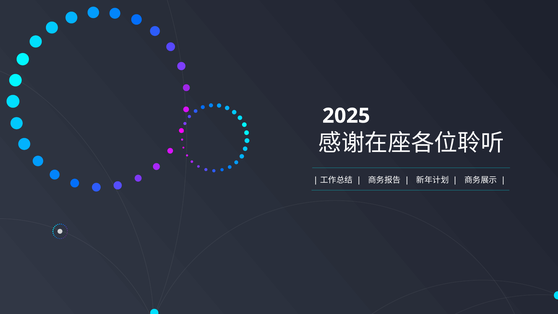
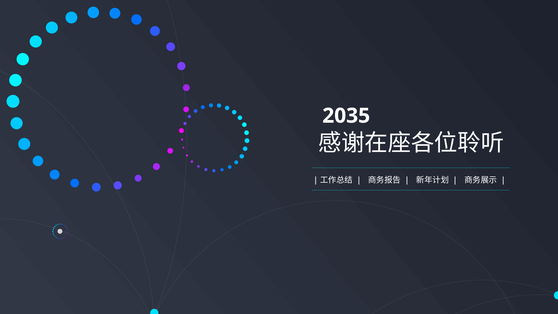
2025: 2025 -> 2035 (346, 116)
